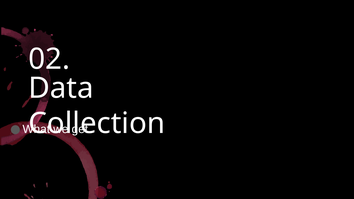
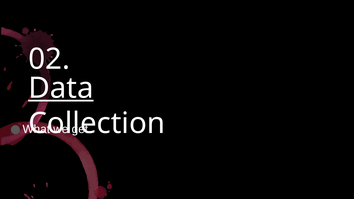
Data underline: none -> present (61, 88)
